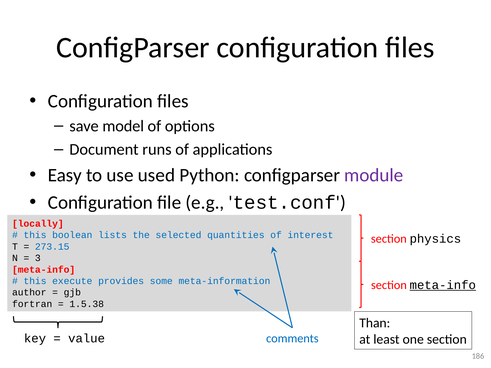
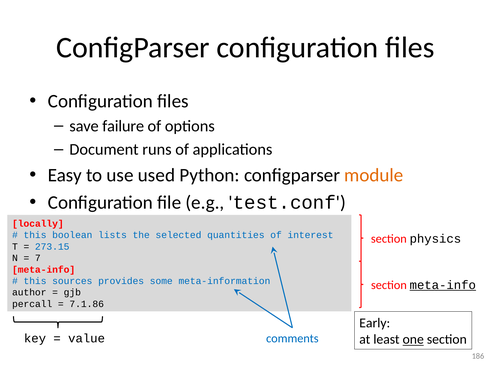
model: model -> failure (123, 126)
module colour: purple -> orange (374, 175)
3: 3 -> 7 (38, 258)
execute: execute -> sources (72, 281)
fortran: fortran -> percall (32, 304)
1.5.38: 1.5.38 -> 7.1.86 (87, 304)
Than: Than -> Early (375, 323)
one underline: none -> present (413, 340)
